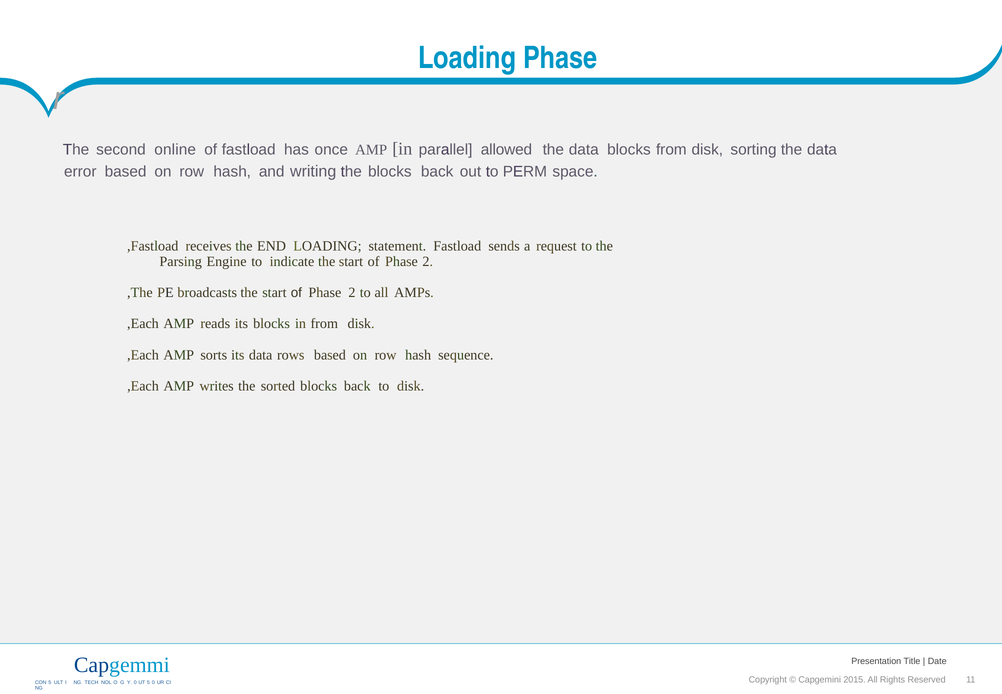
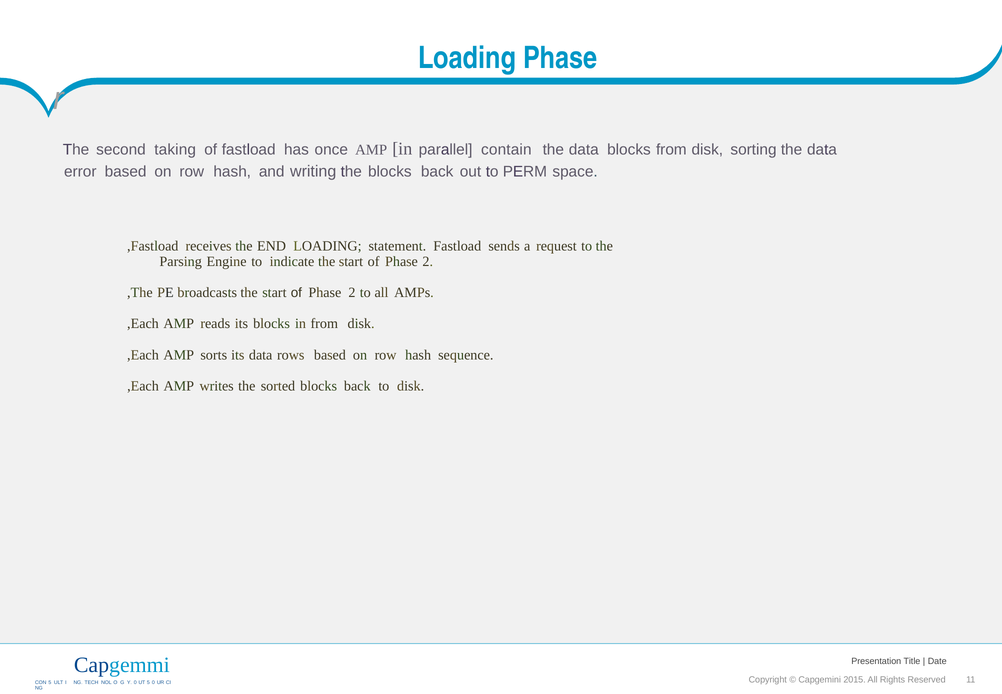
online: online -> taking (175, 150)
allowed: allowed -> contain (506, 150)
